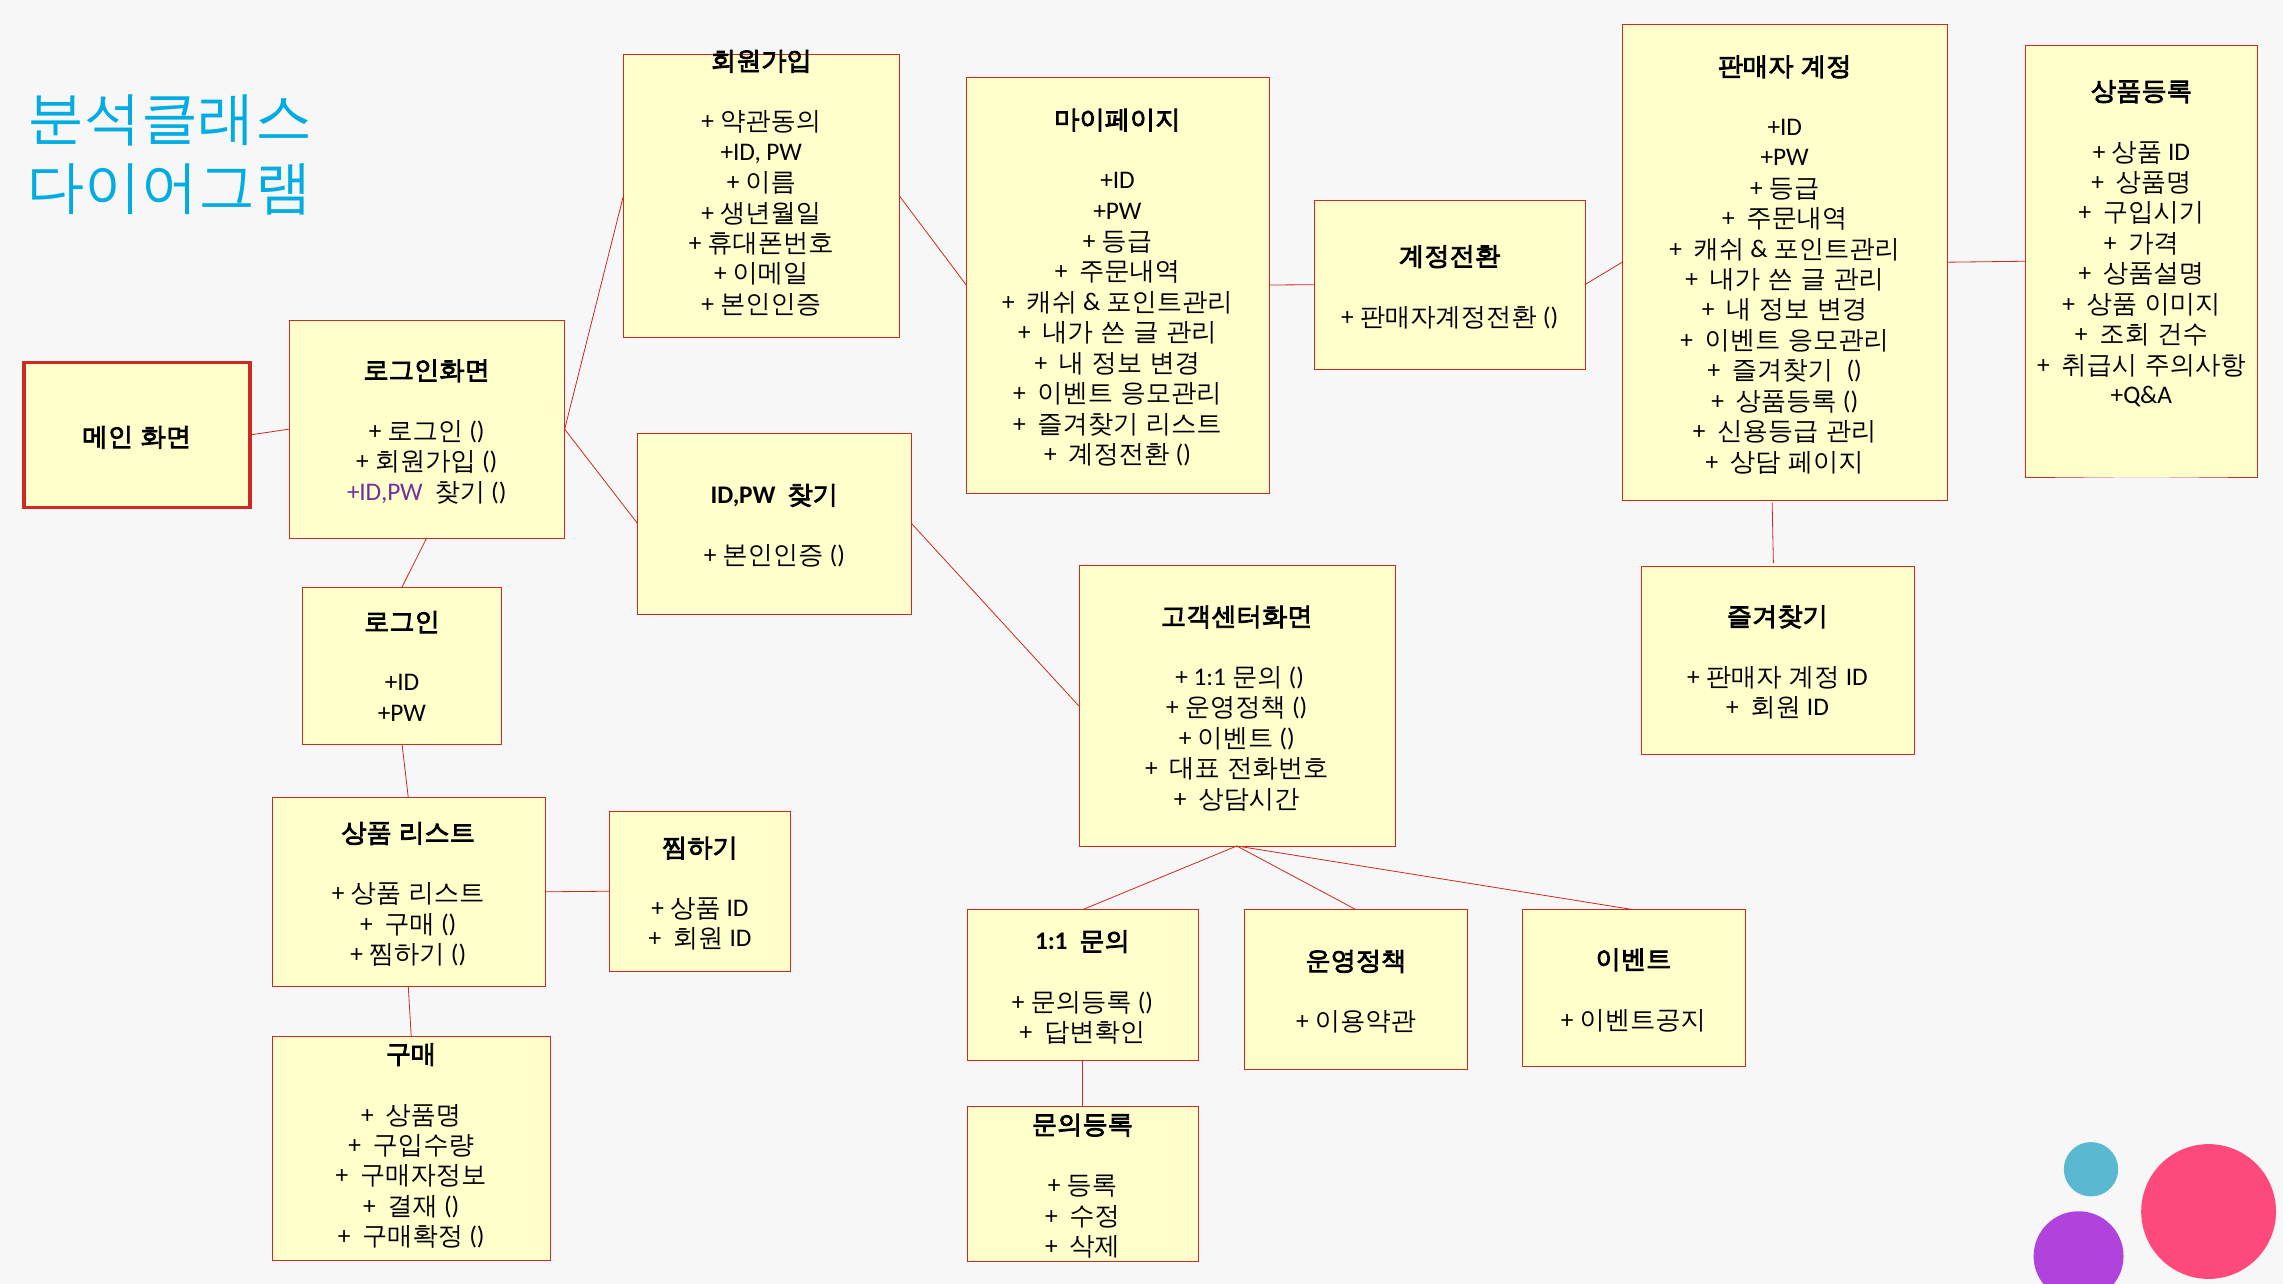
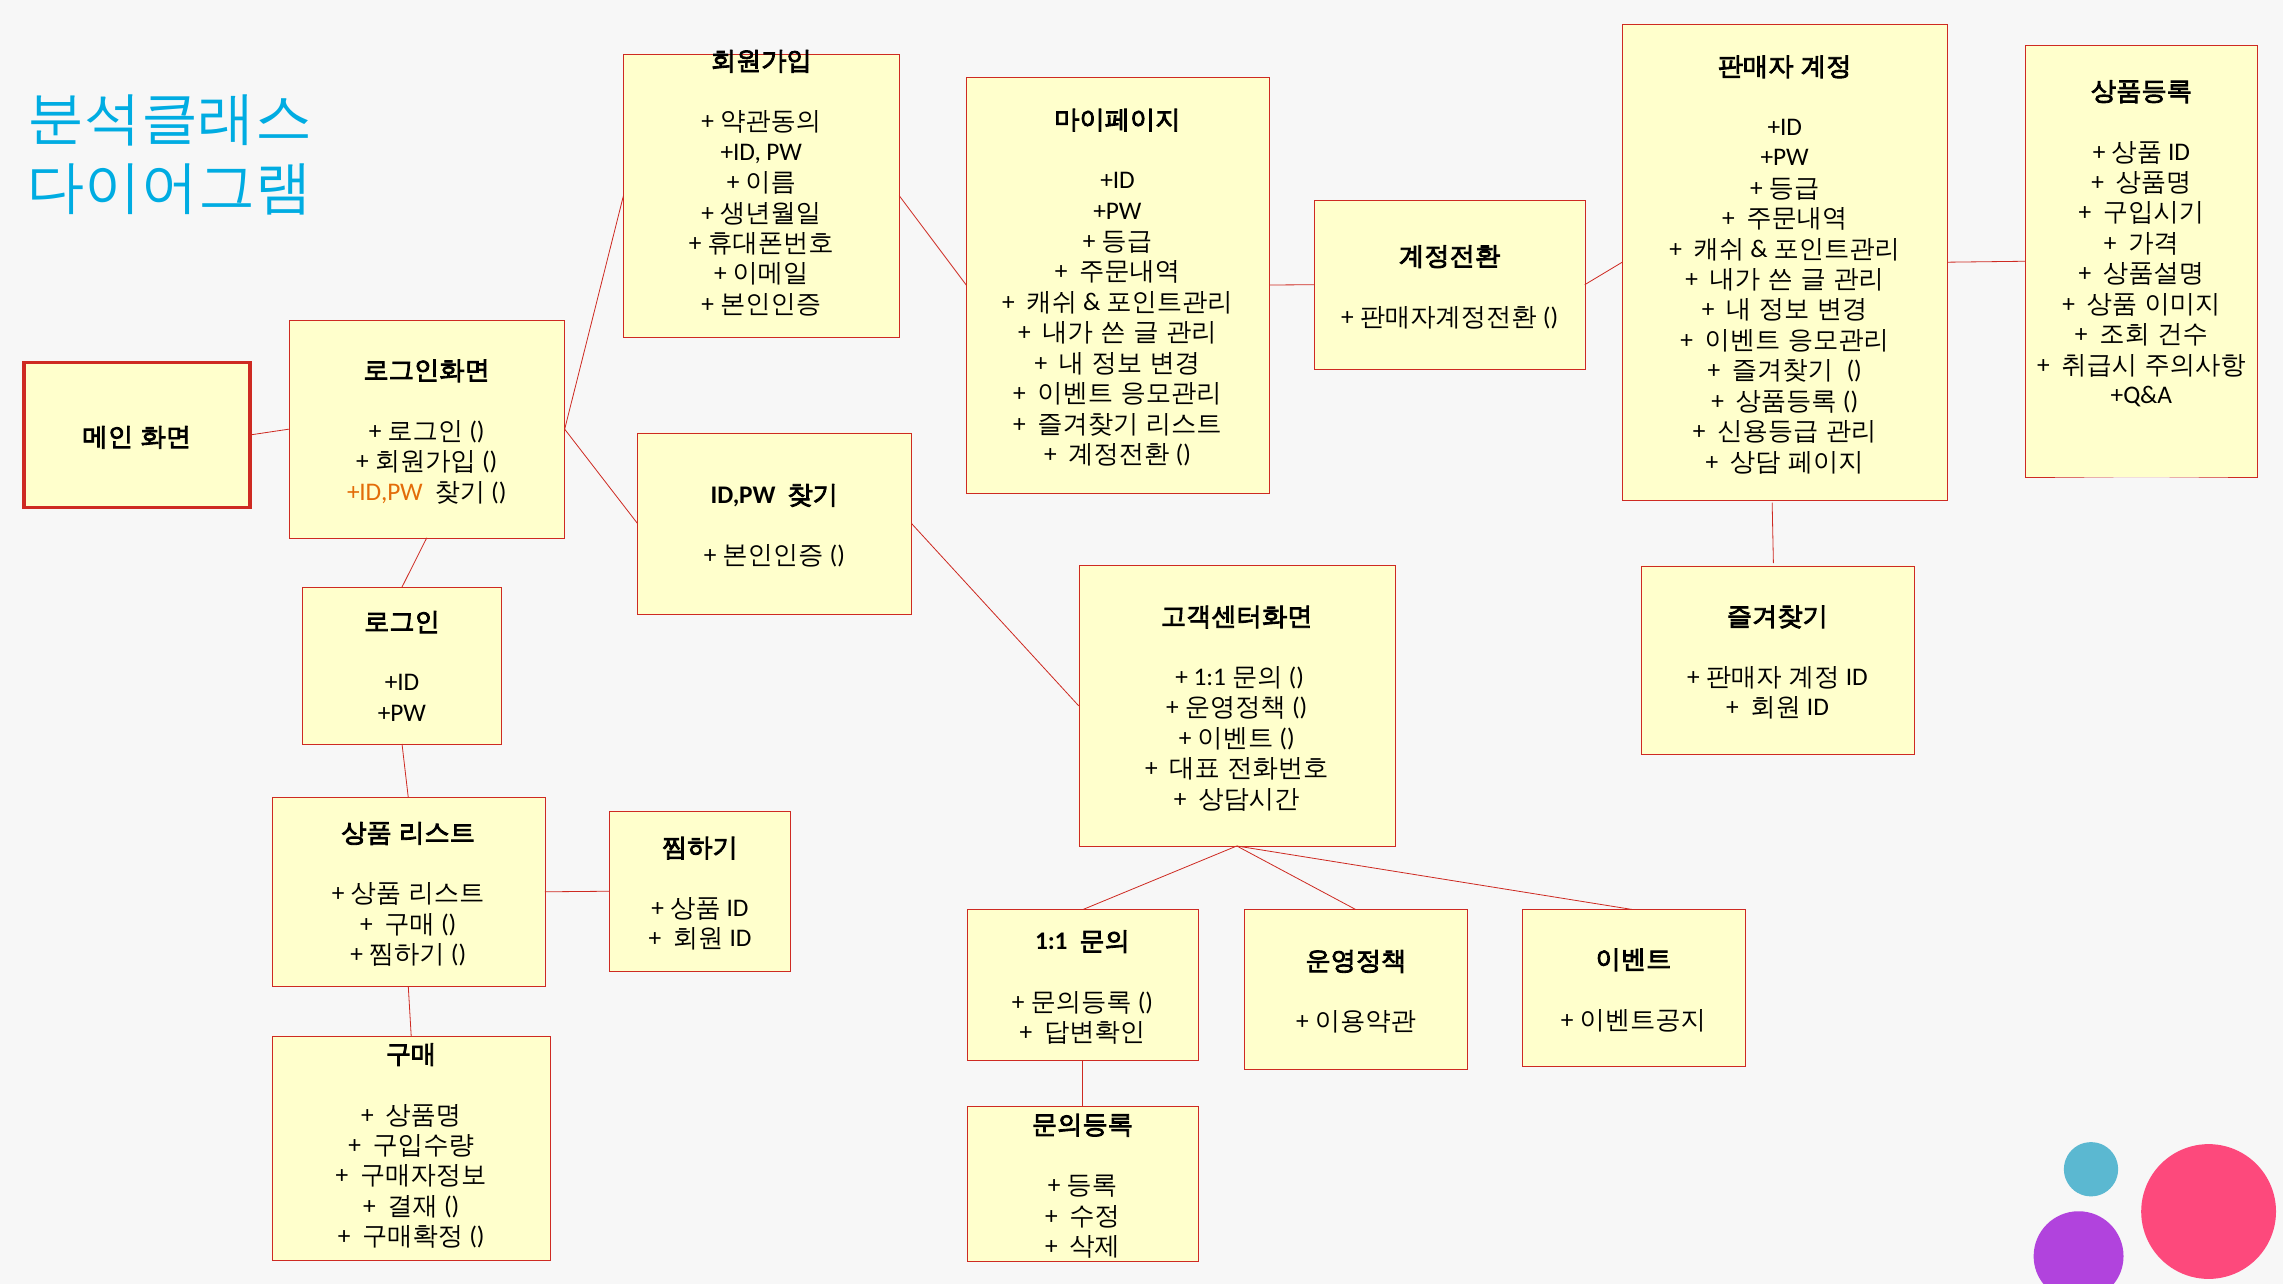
+ID,PW colour: purple -> orange (385, 492)
